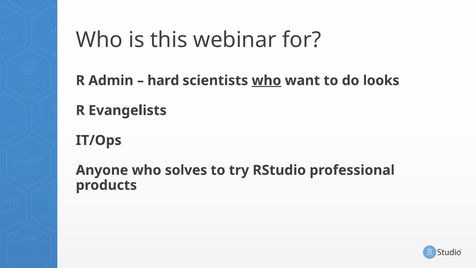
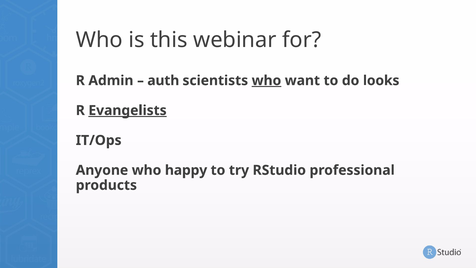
hard: hard -> auth (163, 80)
Evangelists underline: none -> present (128, 110)
solves: solves -> happy (186, 170)
